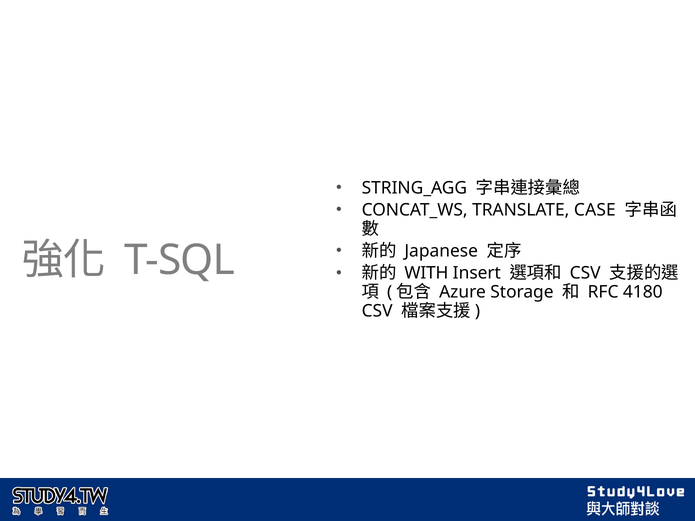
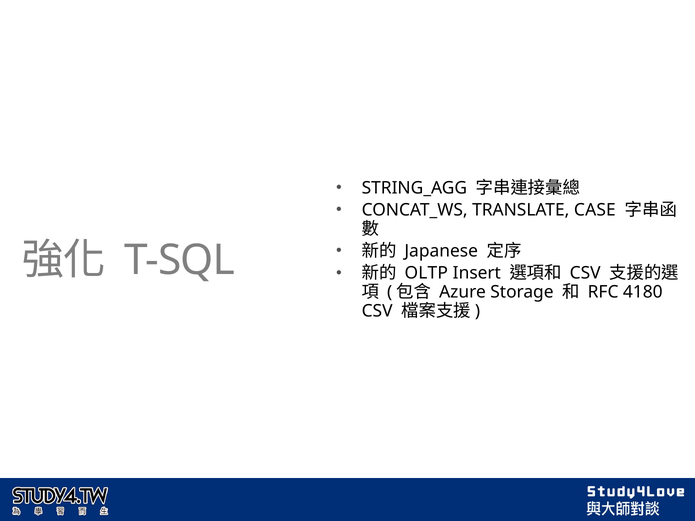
WITH: WITH -> OLTP (426, 273)
